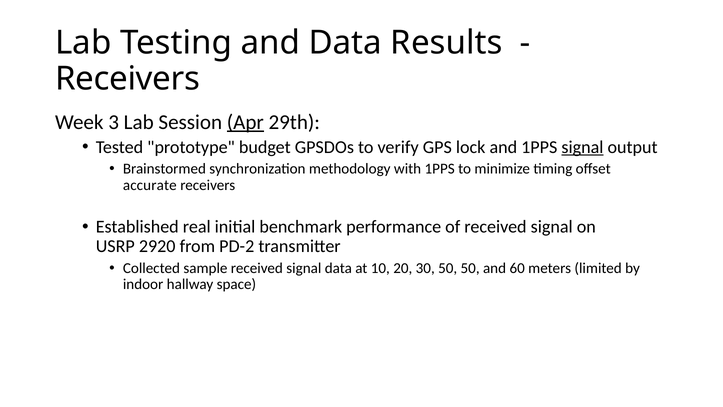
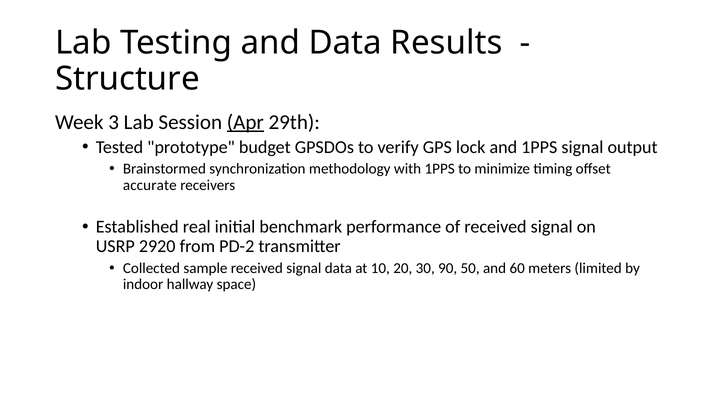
Receivers: Receivers -> Structure (127, 79)
signal underline: present -> none (582, 147)
30 50: 50 -> 90 (448, 268)
